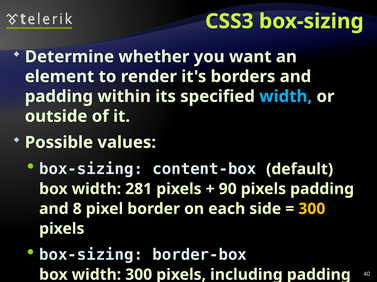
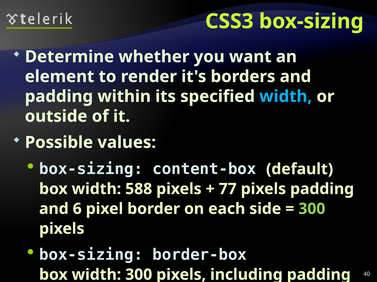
281: 281 -> 588 (139, 189)
90: 90 -> 77 (228, 189)
8: 8 -> 6 (77, 209)
300 colour: yellow -> light green (312, 209)
